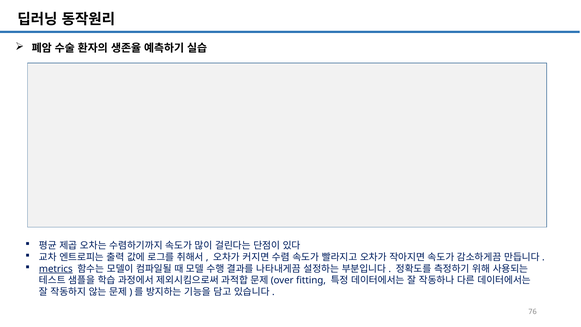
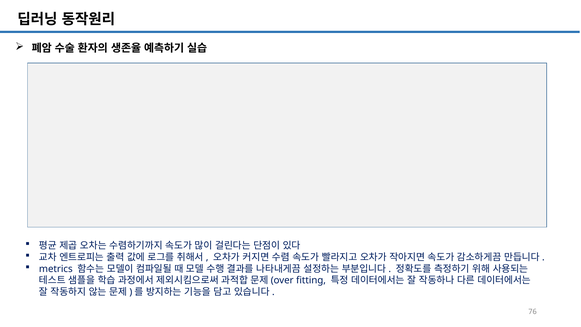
metrics underline: present -> none (56, 269)
